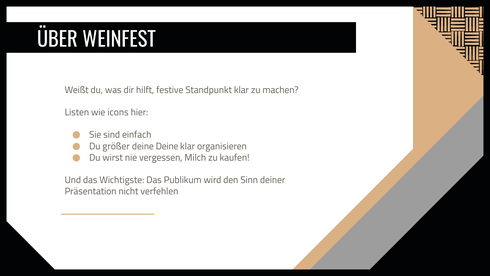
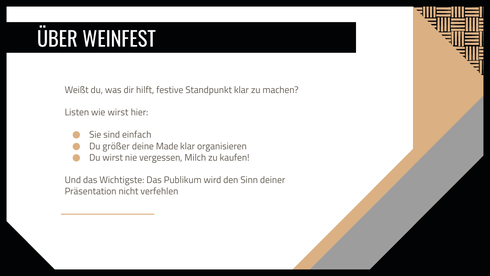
wie icons: icons -> wirst (118, 112)
deine Deine: Deine -> Made (167, 146)
